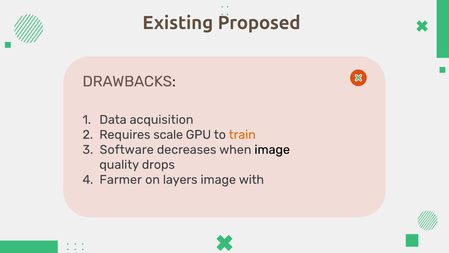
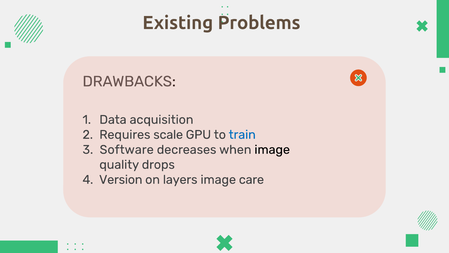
Proposed: Proposed -> Problems (259, 23)
train colour: orange -> blue (242, 134)
Farmer: Farmer -> Version (121, 179)
with: with -> care (251, 179)
